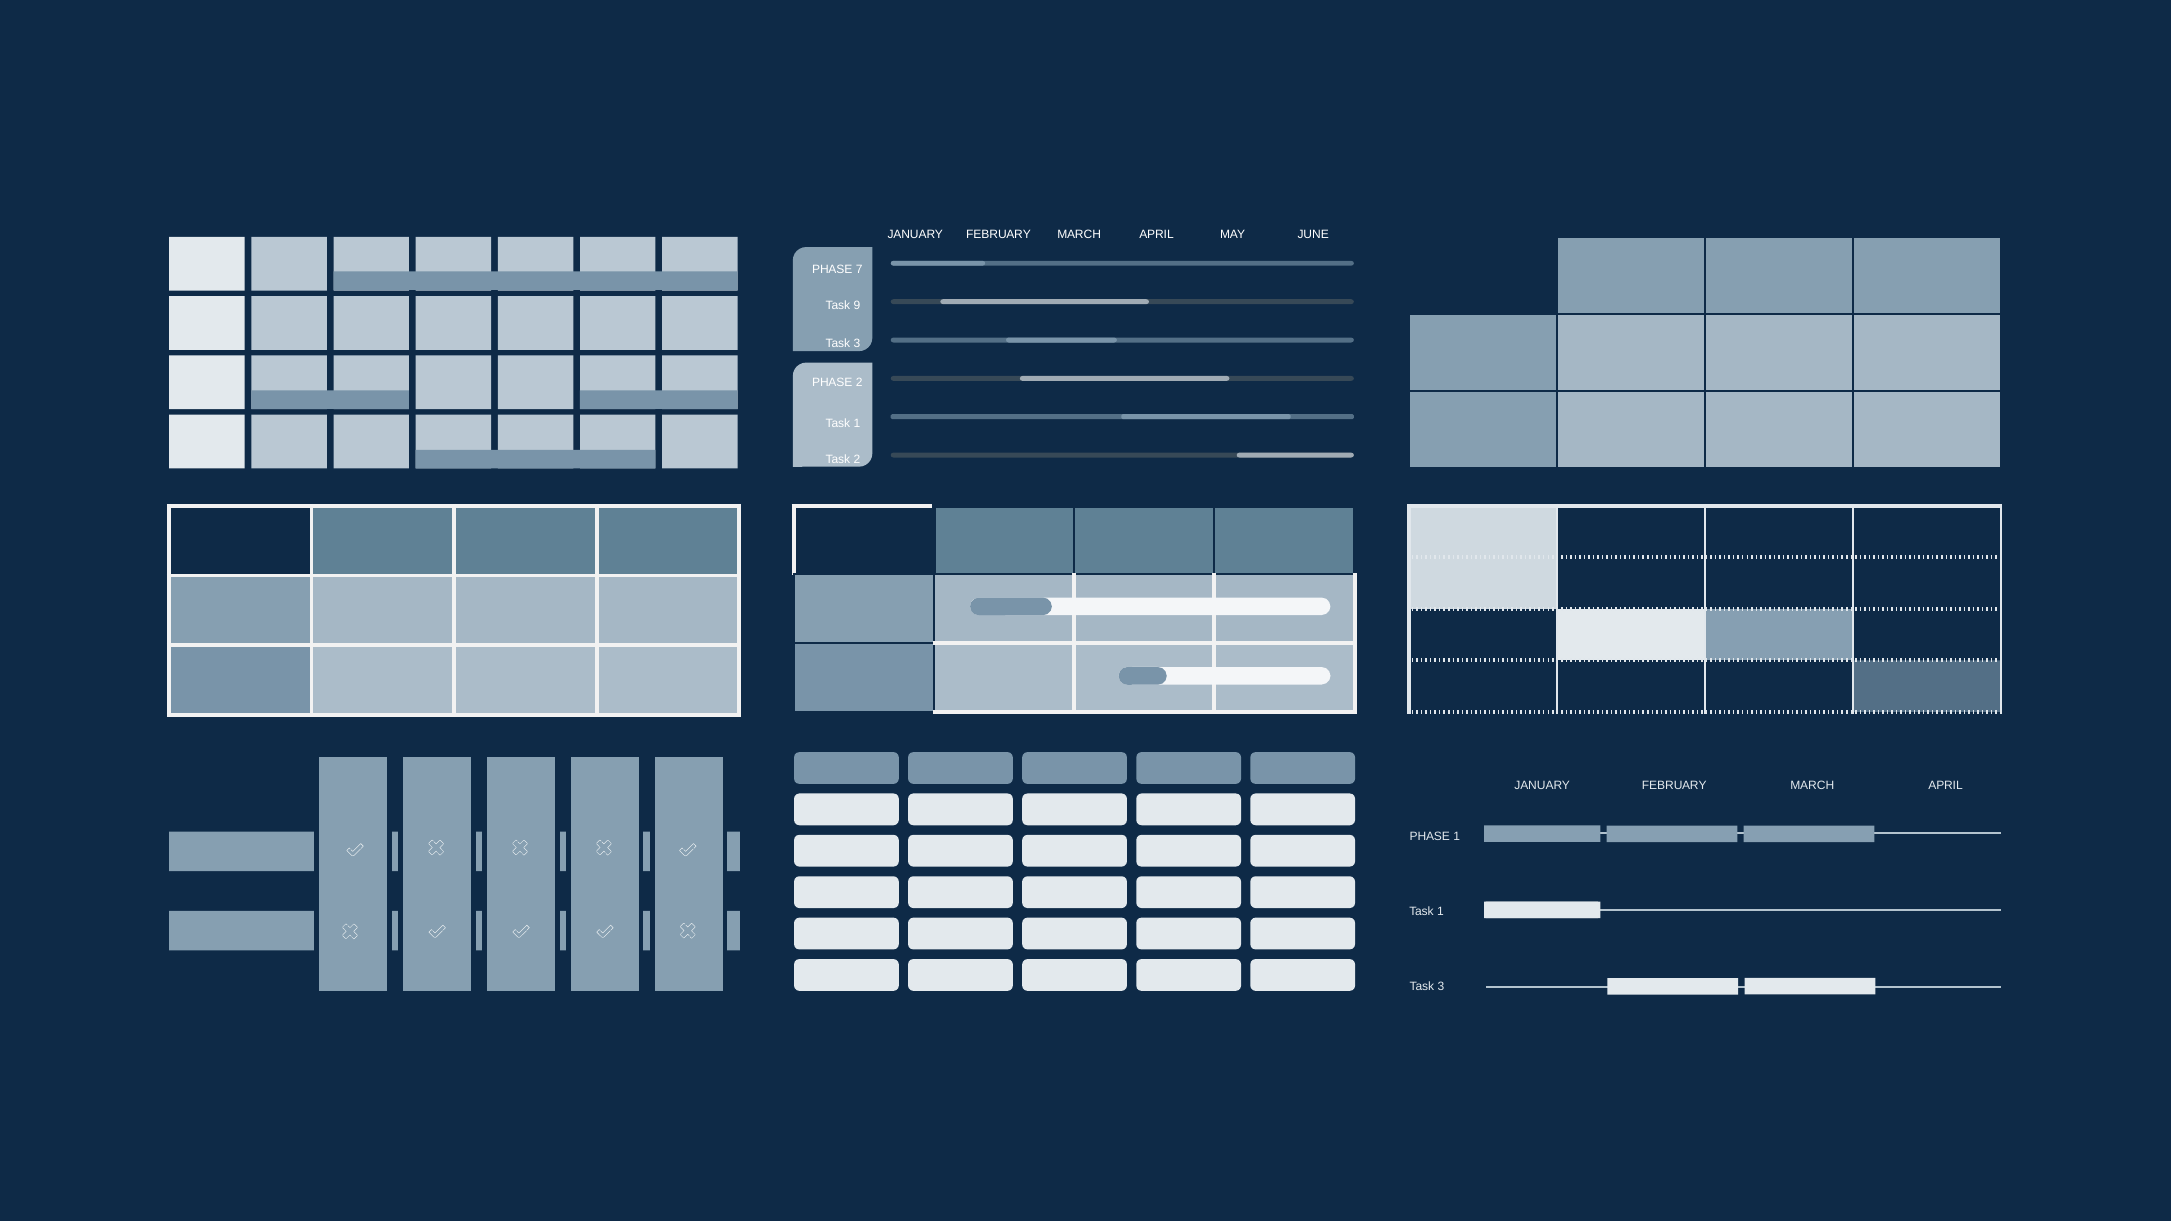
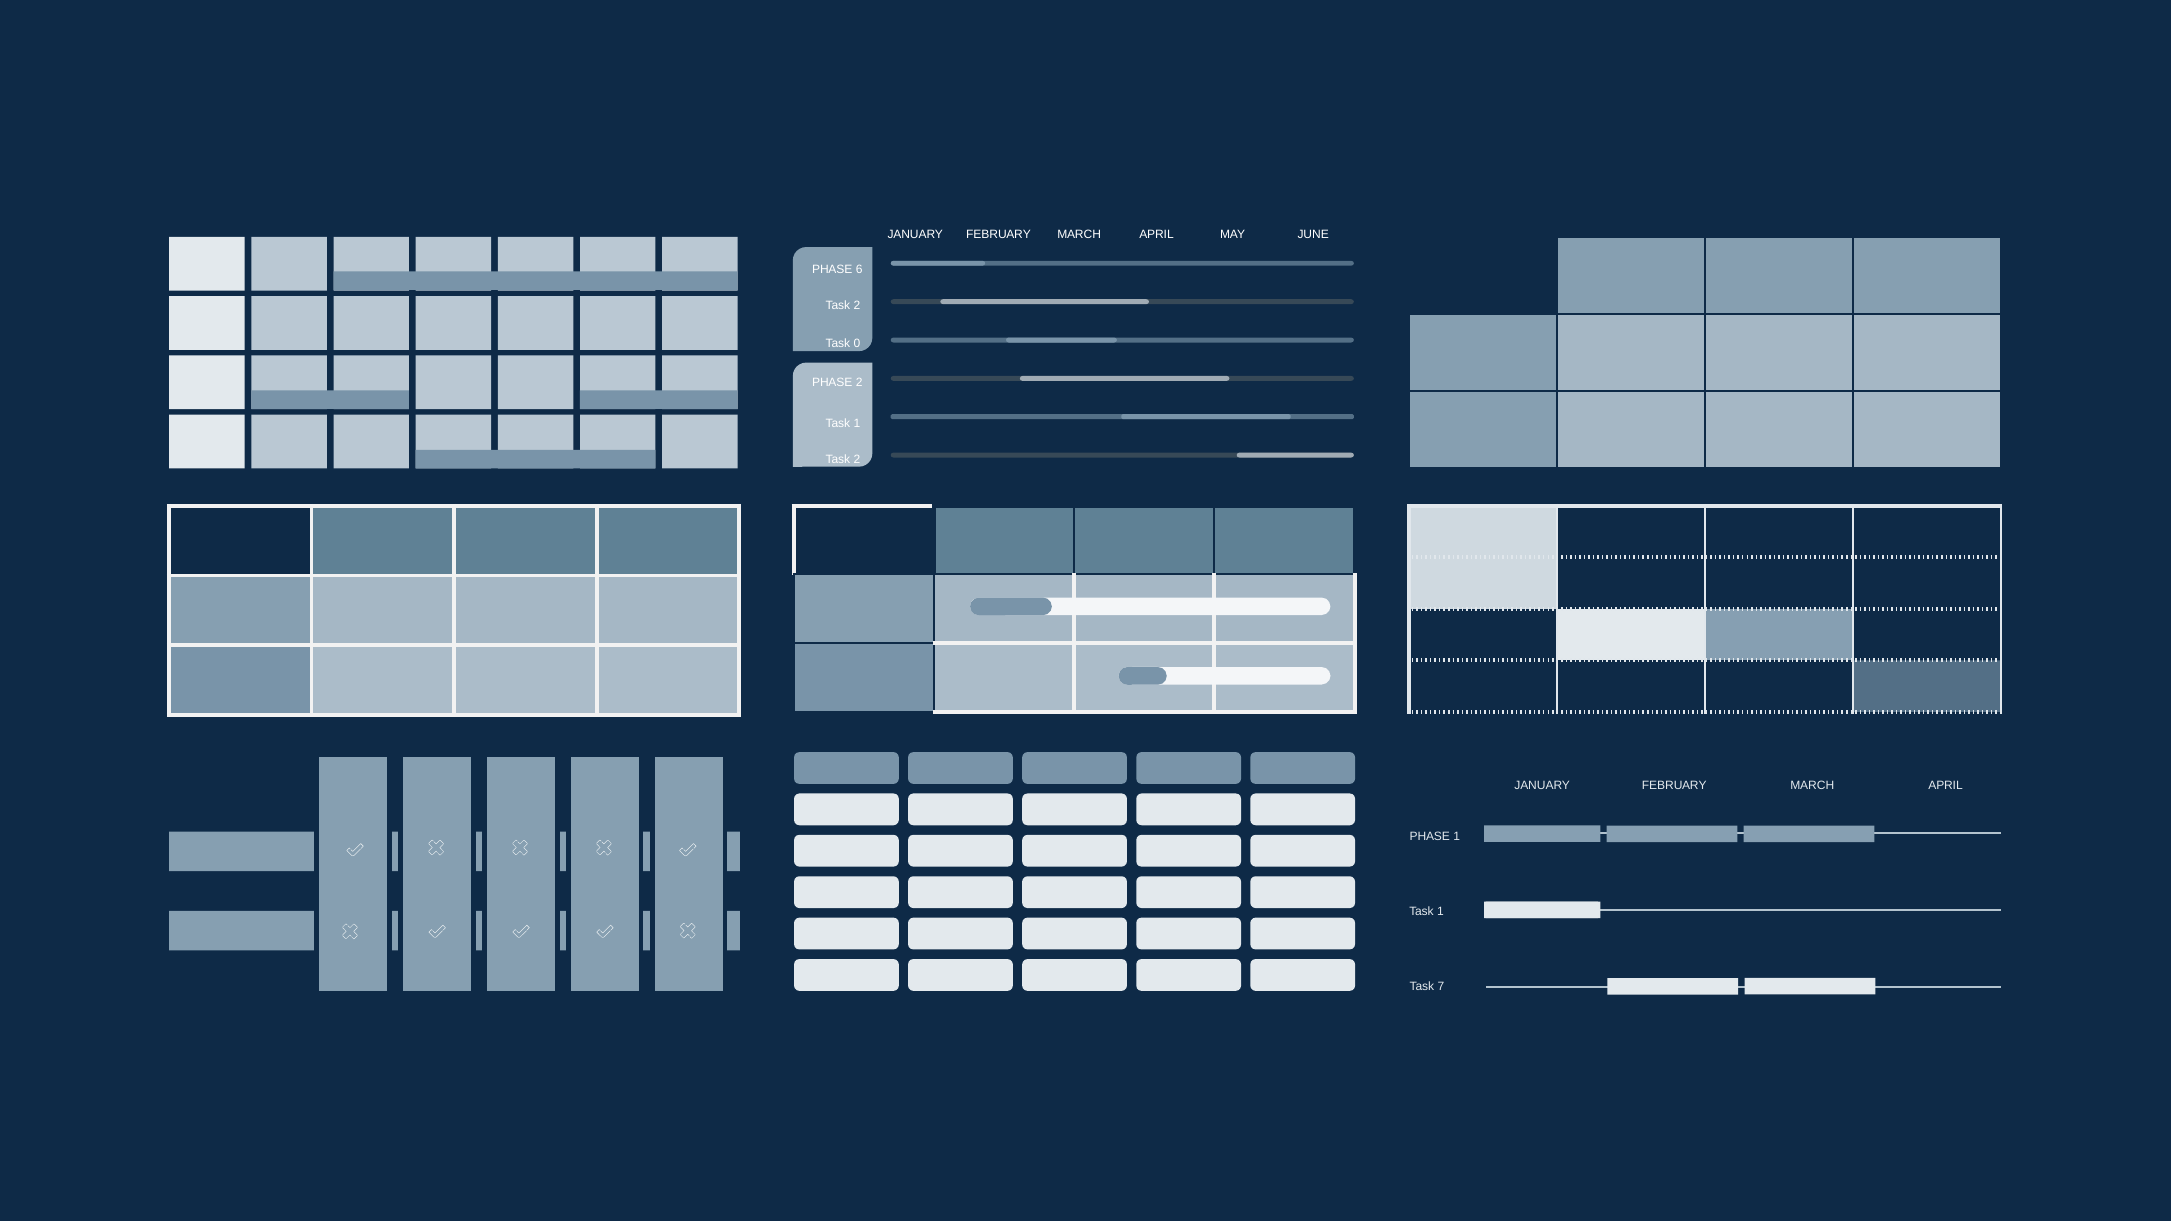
7: 7 -> 6 (859, 269)
9: 9 -> 2 (857, 306)
3: 3 -> 0 (857, 344)
3: 3 -> 7 (1441, 987)
